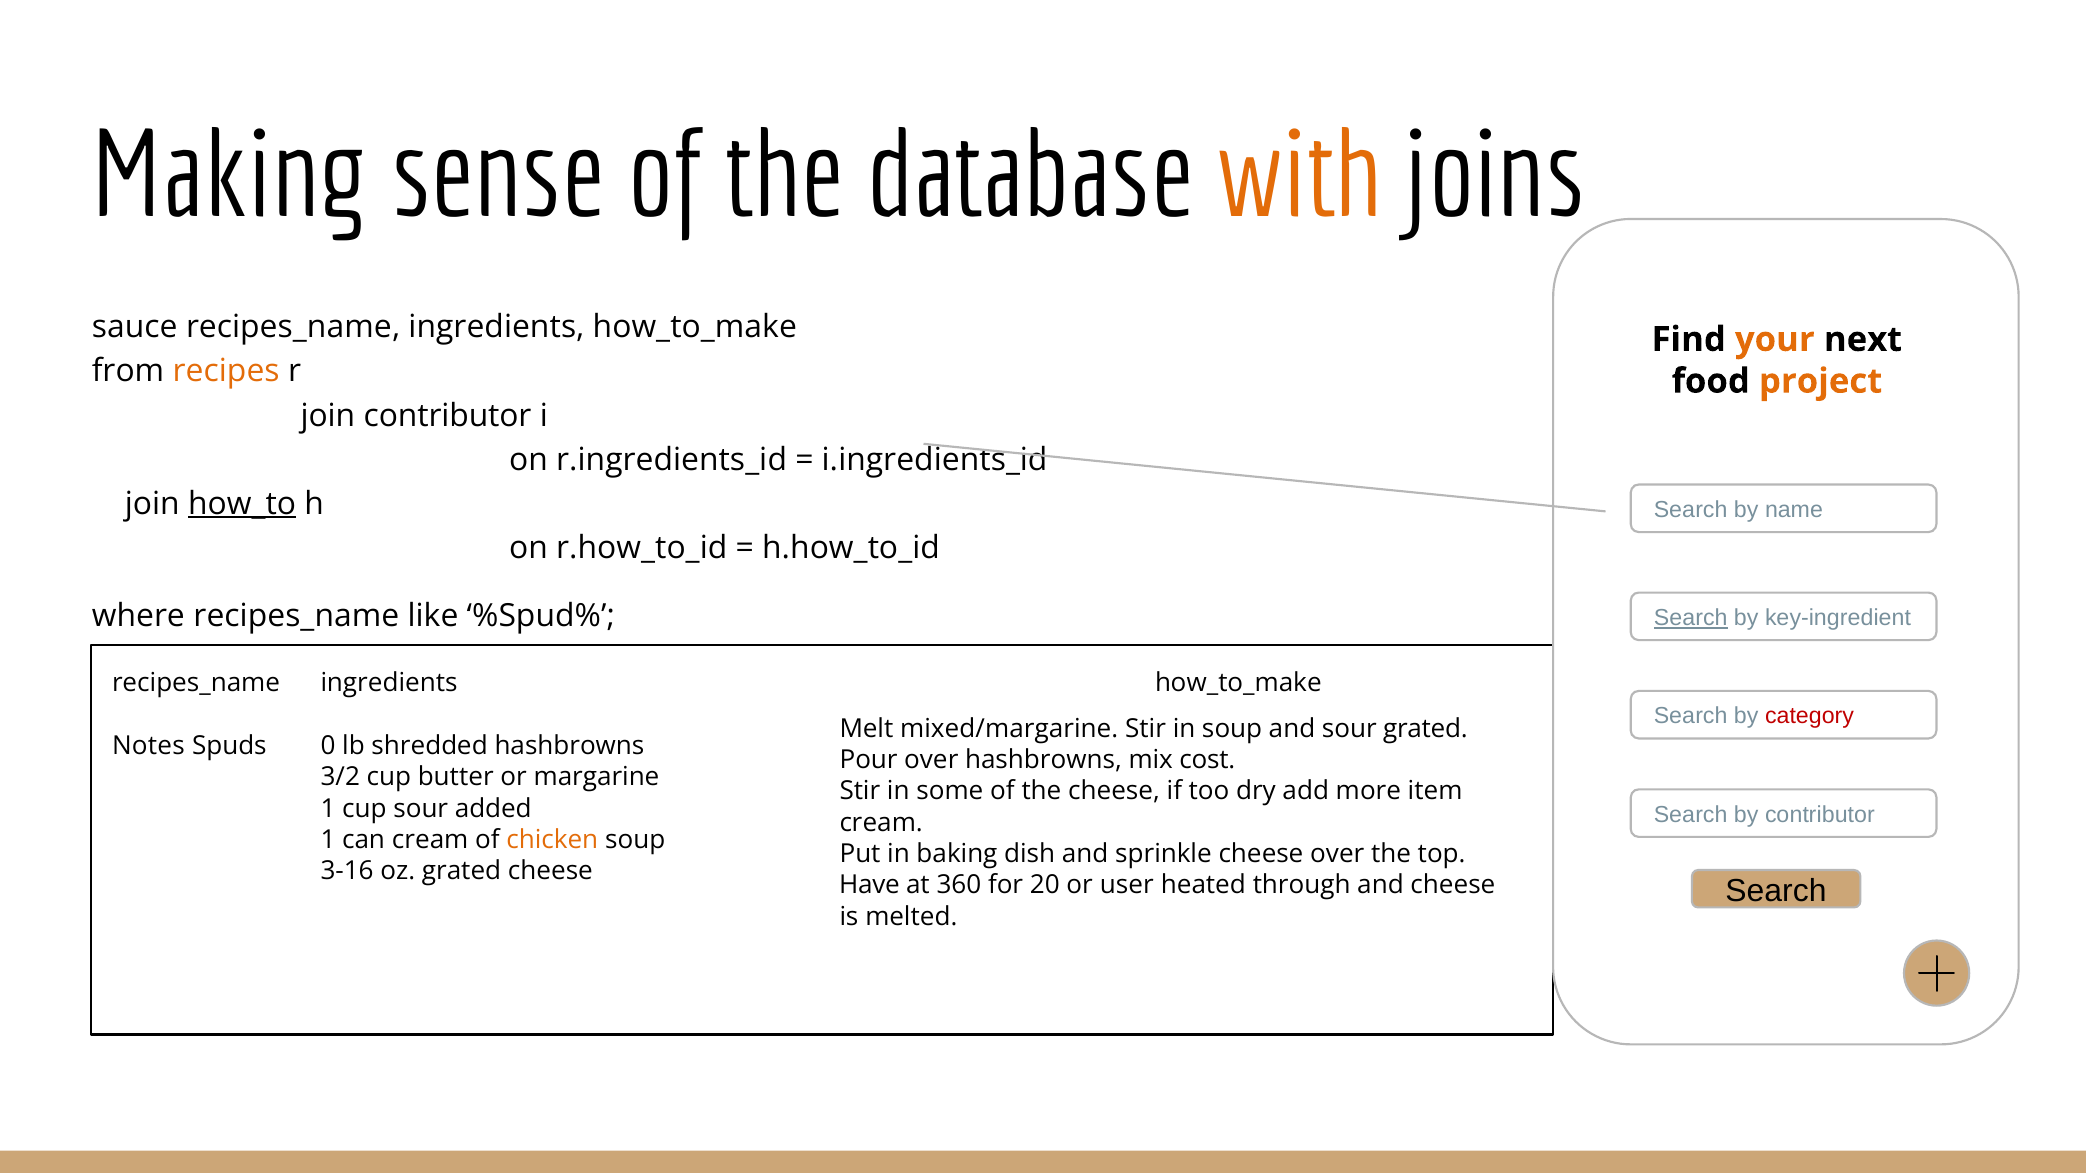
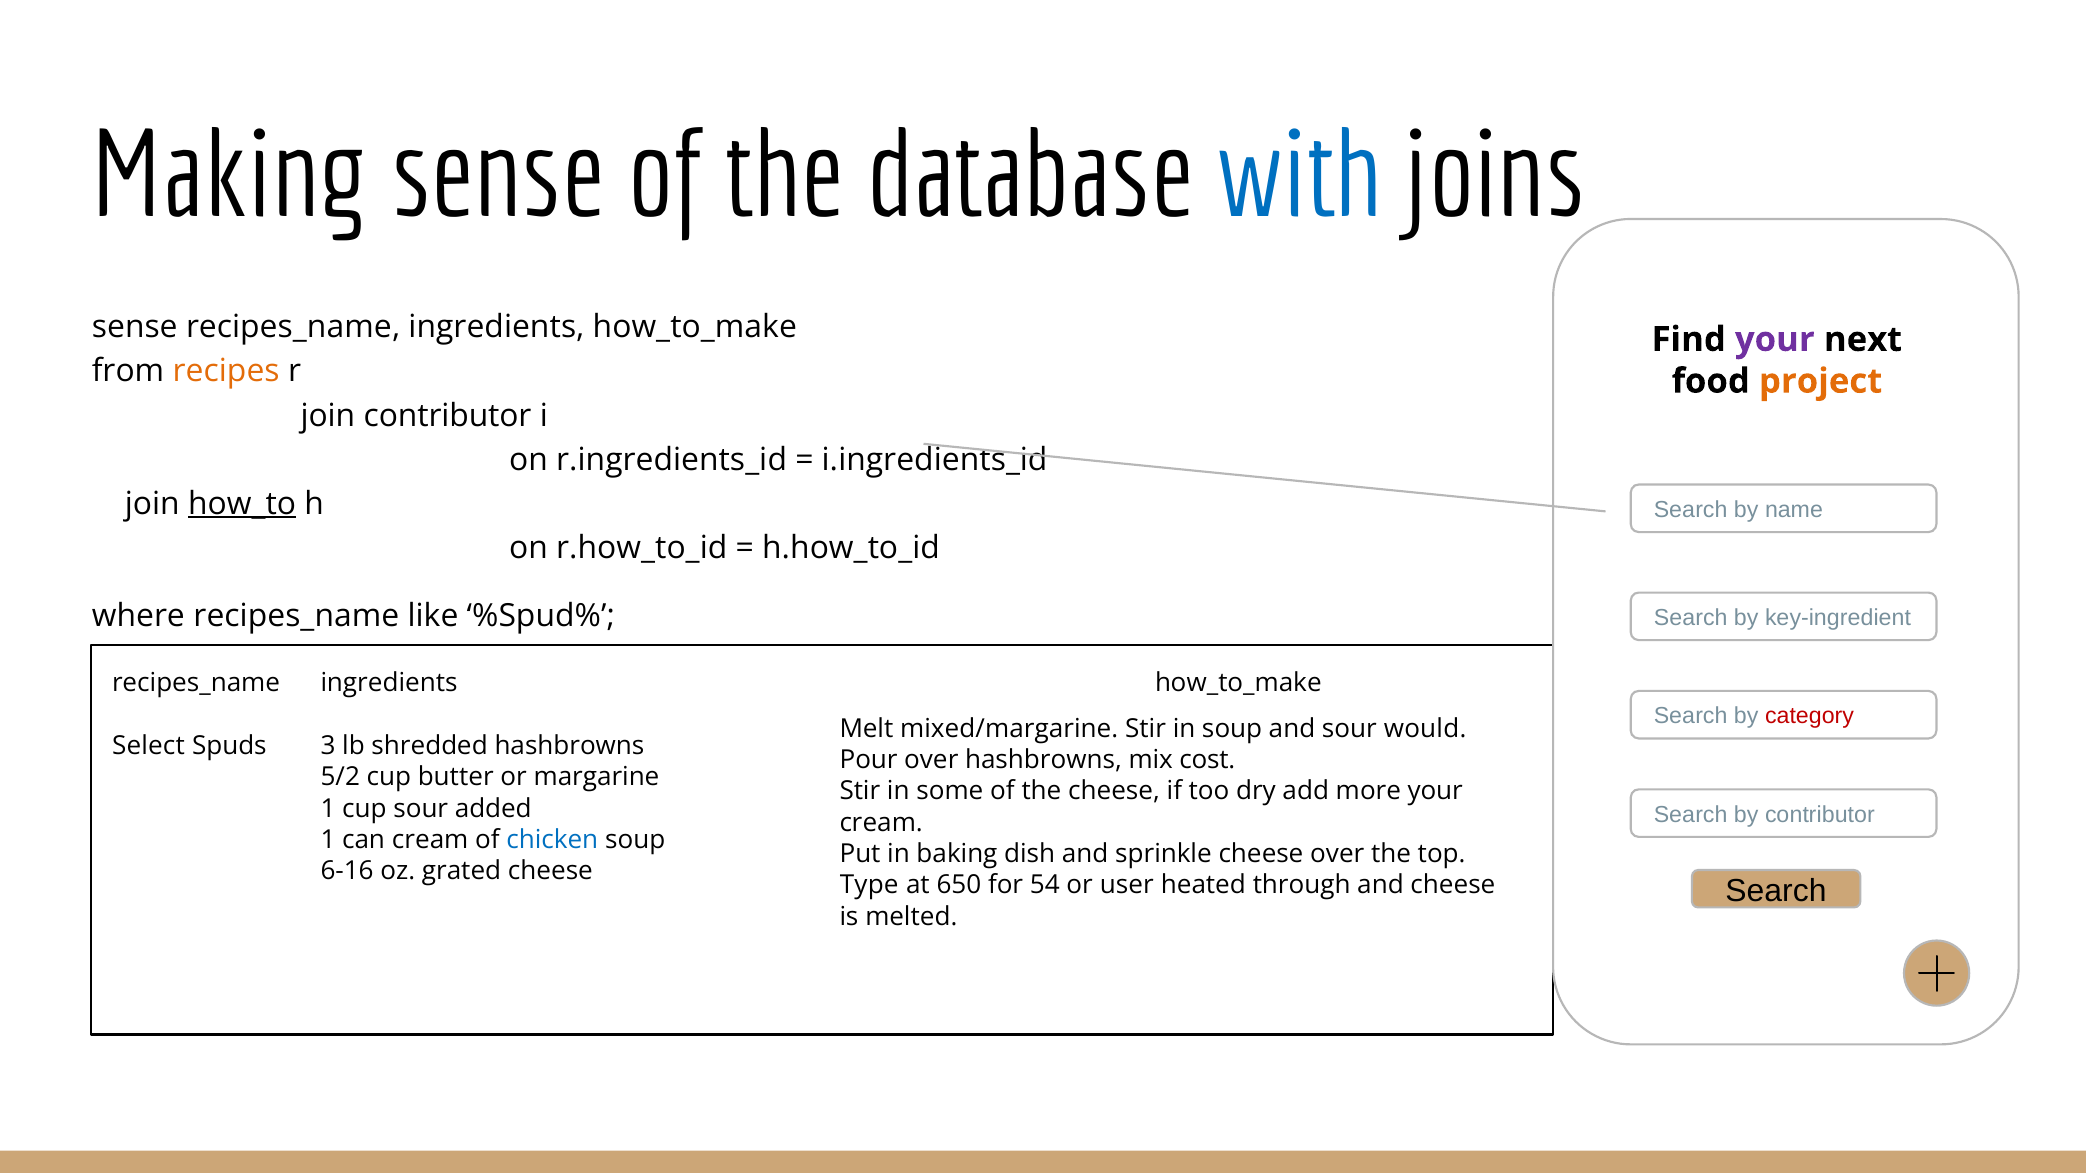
with colour: orange -> blue (1300, 176)
sauce: sauce -> sense (135, 328)
your colour: orange -> purple (1775, 340)
Search underline: present -> none (1691, 618)
sour grated: grated -> would (1425, 729)
Notes: Notes -> Select (148, 746)
0: 0 -> 3 (328, 746)
3/2: 3/2 -> 5/2 (340, 777)
more item: item -> your (1435, 792)
chicken colour: orange -> blue (552, 840)
3-16: 3-16 -> 6-16 (347, 871)
Have: Have -> Type (869, 886)
360: 360 -> 650 (959, 886)
20: 20 -> 54 (1045, 886)
